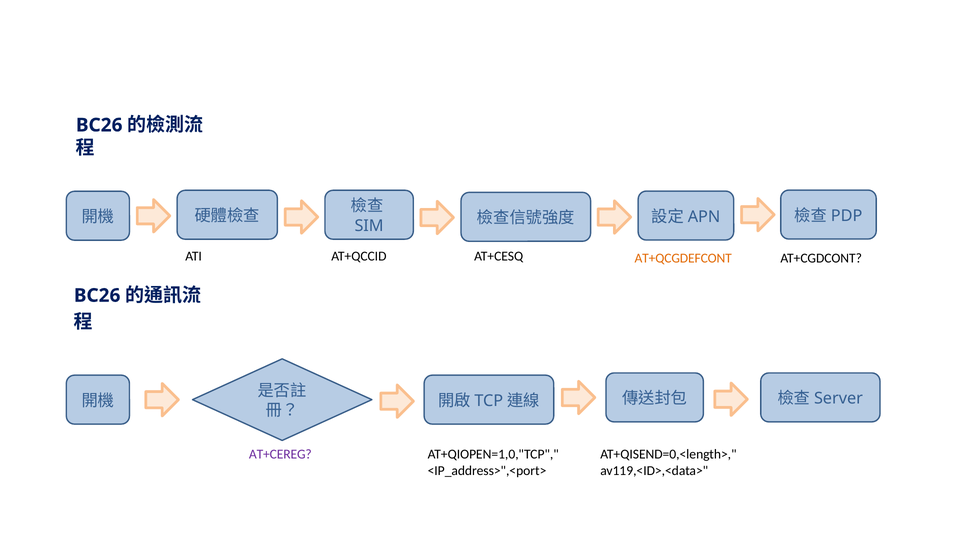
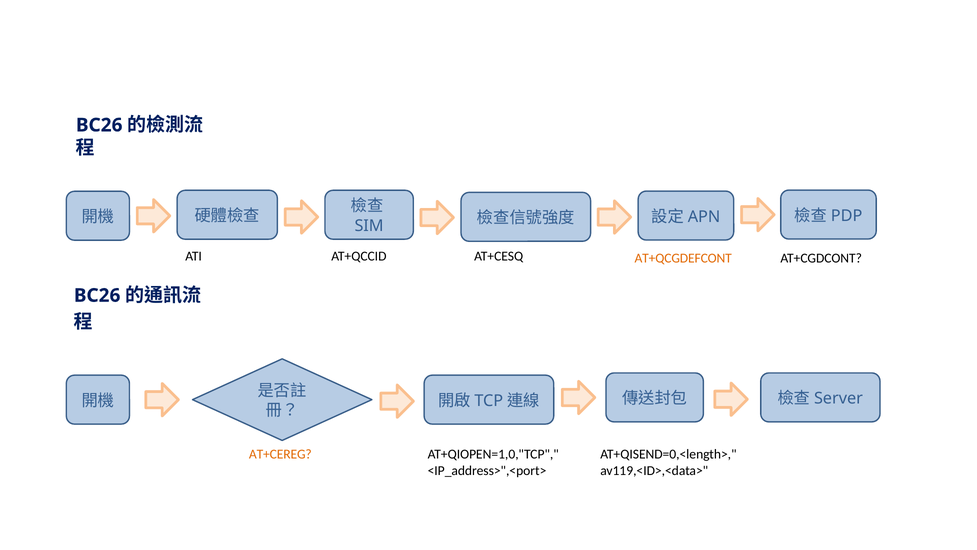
AT+CEREG colour: purple -> orange (280, 454)
